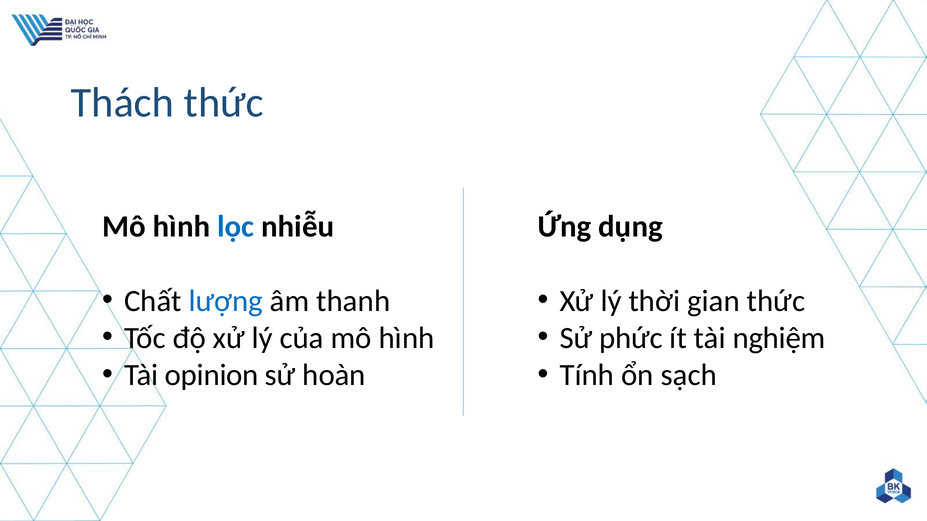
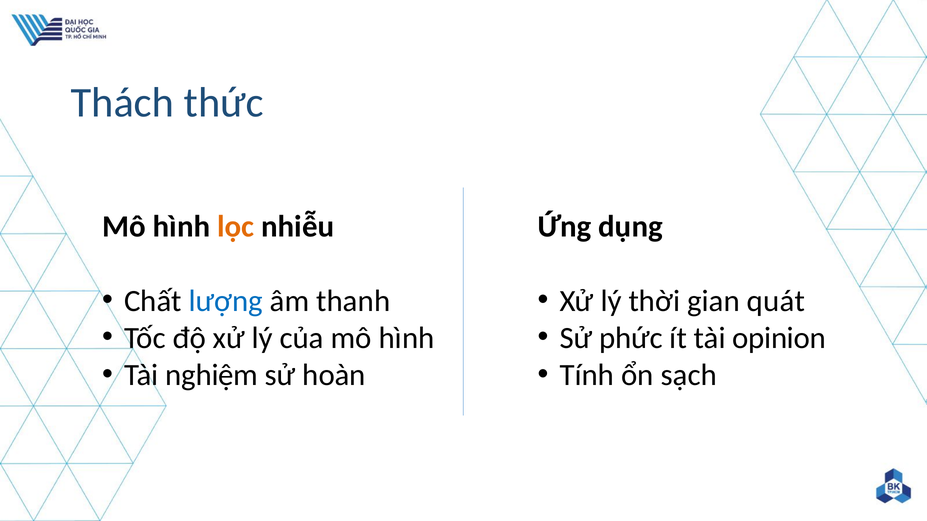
lọc colour: blue -> orange (236, 227)
gian thức: thức -> quát (776, 301)
nghiệm: nghiệm -> opinion (779, 338)
opinion: opinion -> nghiệm (212, 375)
